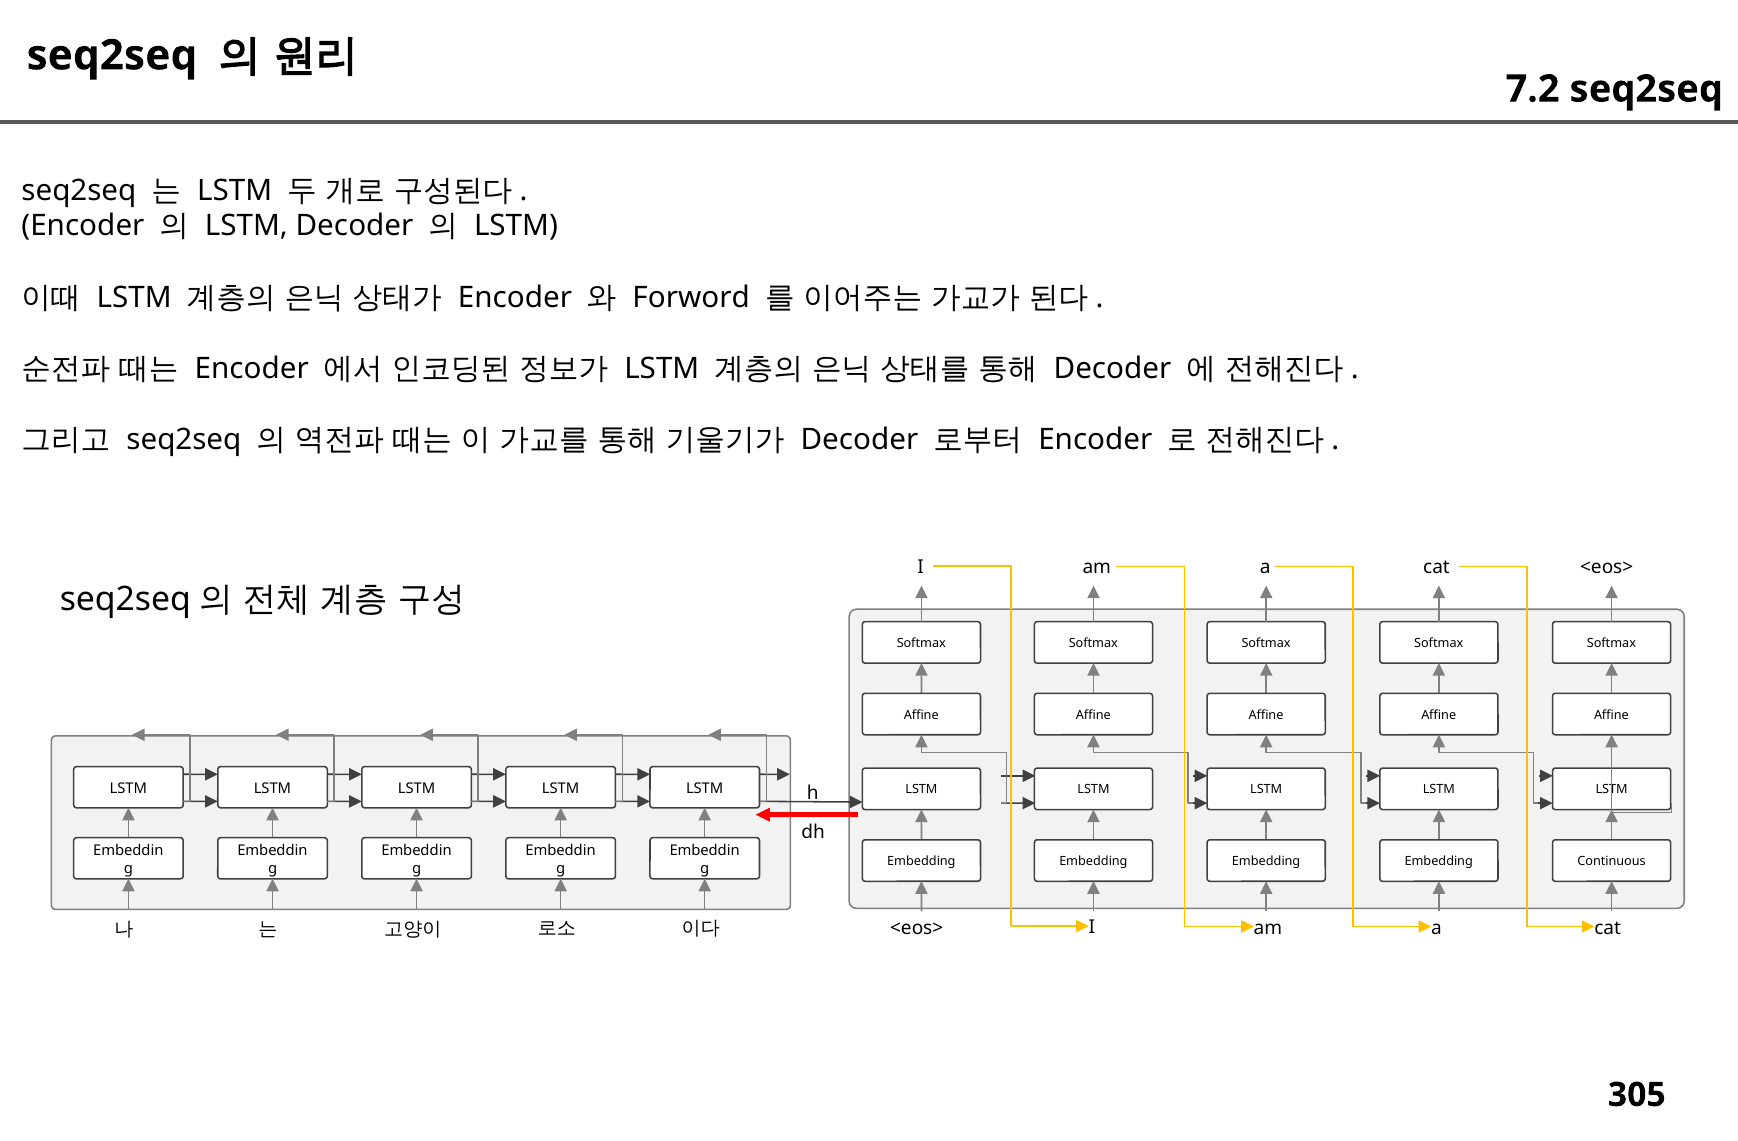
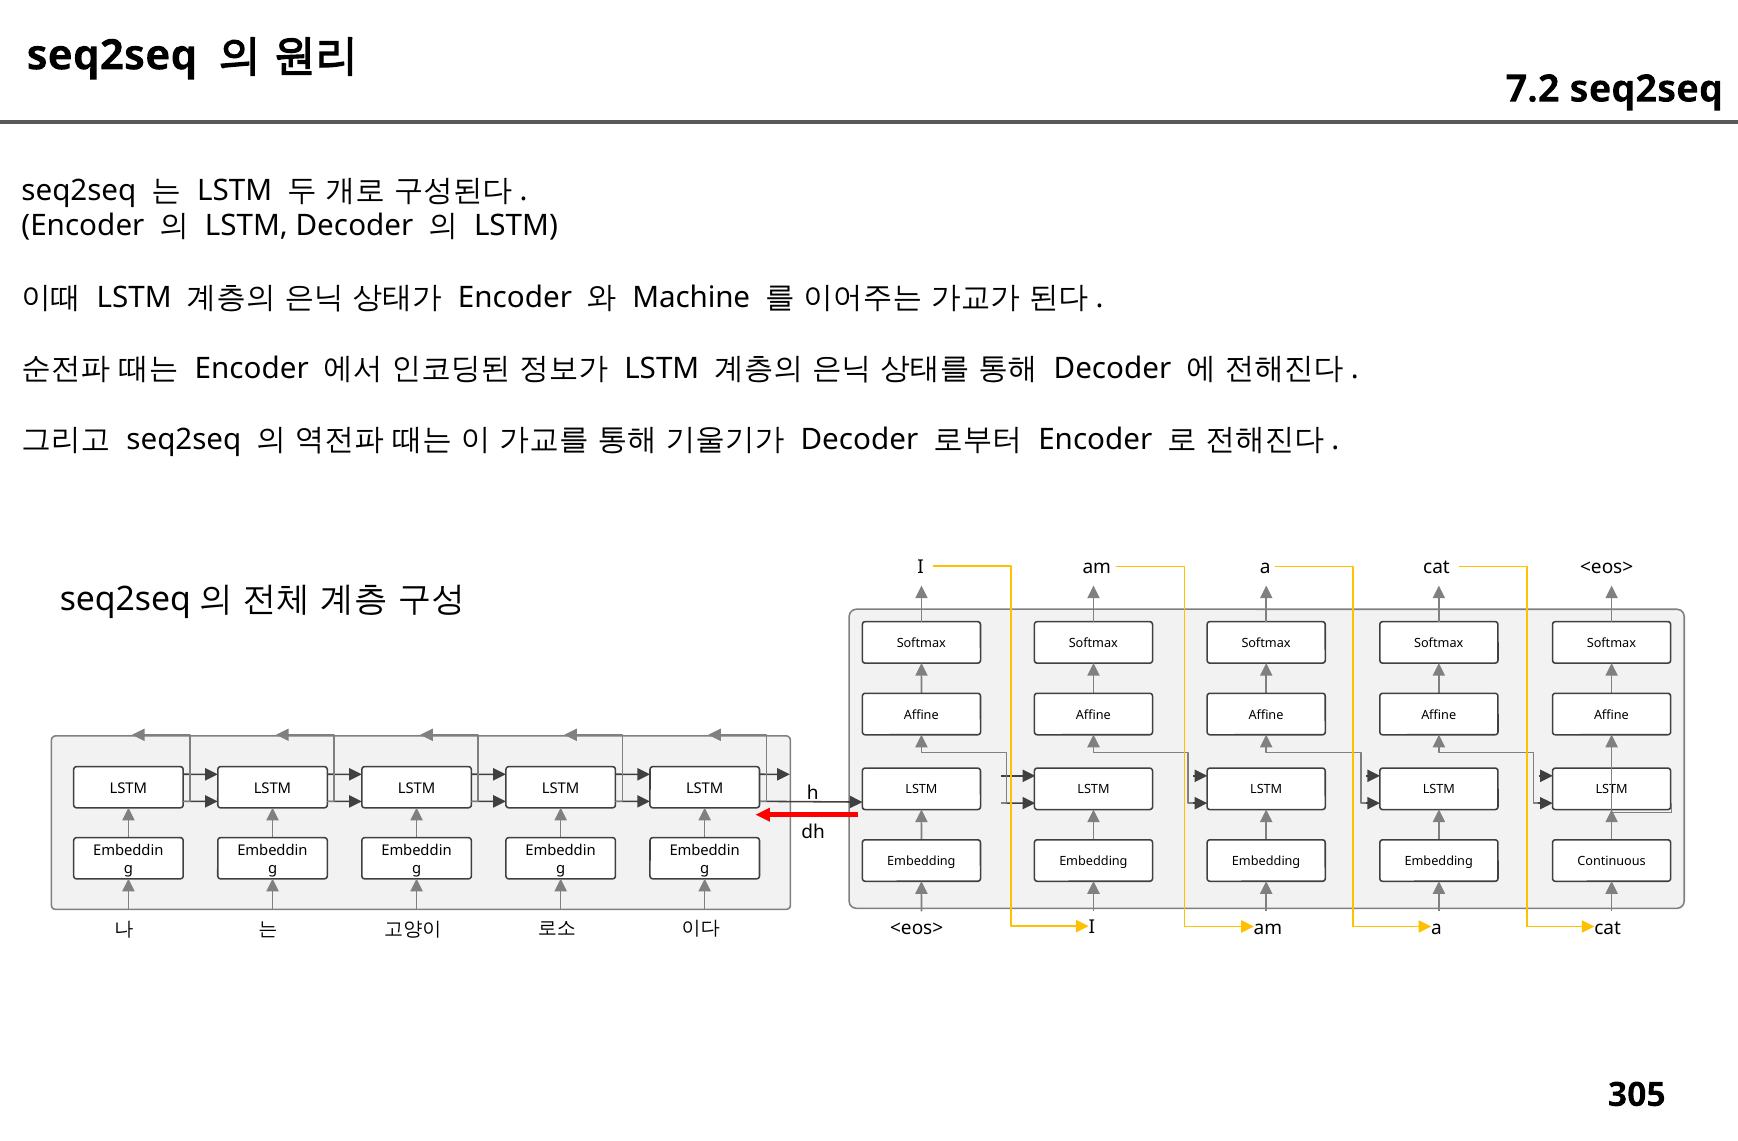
Forword: Forword -> Machine (691, 297)
